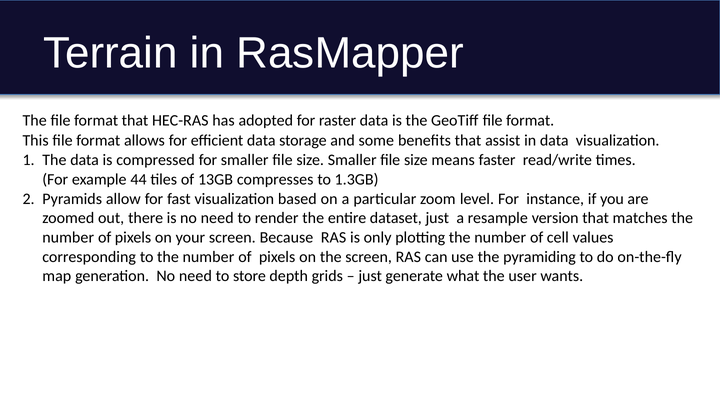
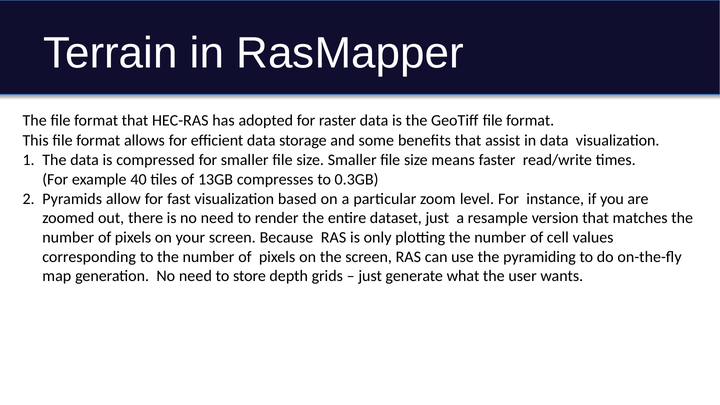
44: 44 -> 40 (139, 179)
1.3GB: 1.3GB -> 0.3GB (357, 179)
